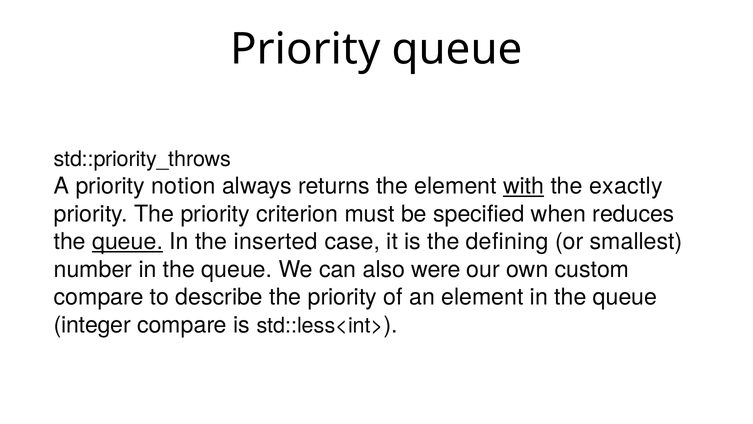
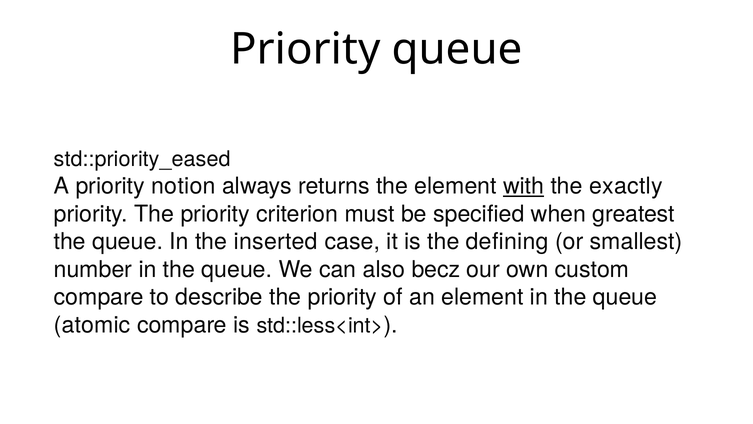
std::priority_throws: std::priority_throws -> std::priority_eased (142, 159)
reduces: reduces -> greatest (634, 214)
queue underline: present -> none (128, 241)
were: were -> becz (436, 269)
integer: integer -> atomic (92, 325)
